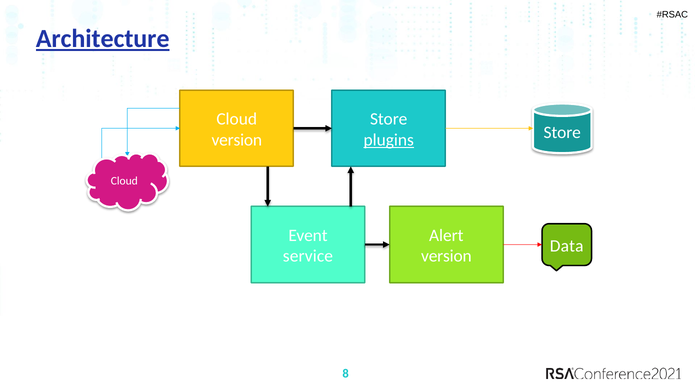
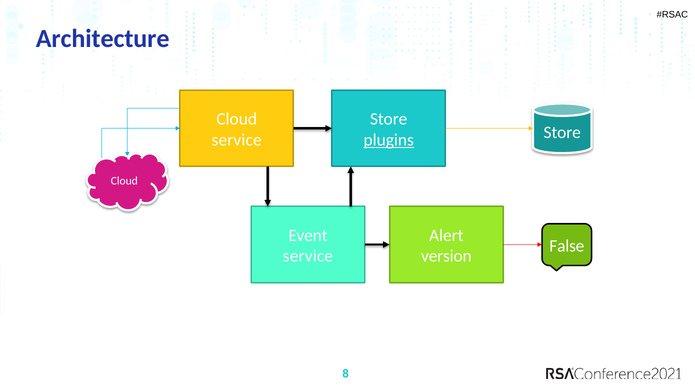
Architecture underline: present -> none (103, 39)
version: version -> service (237, 140)
Data: Data -> False (567, 246)
